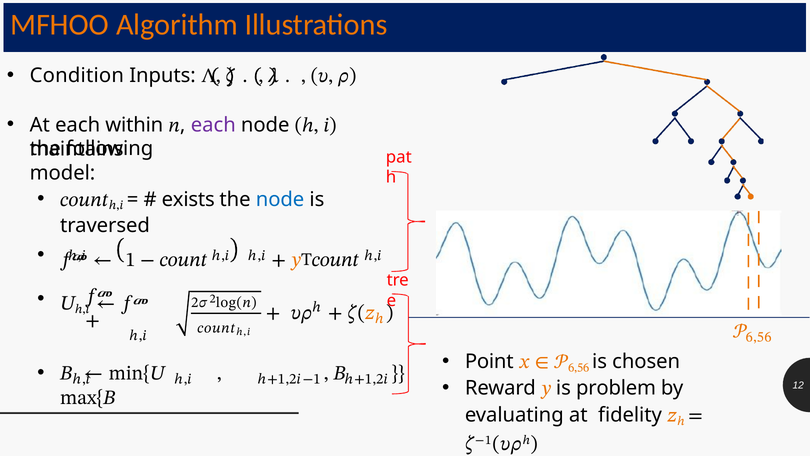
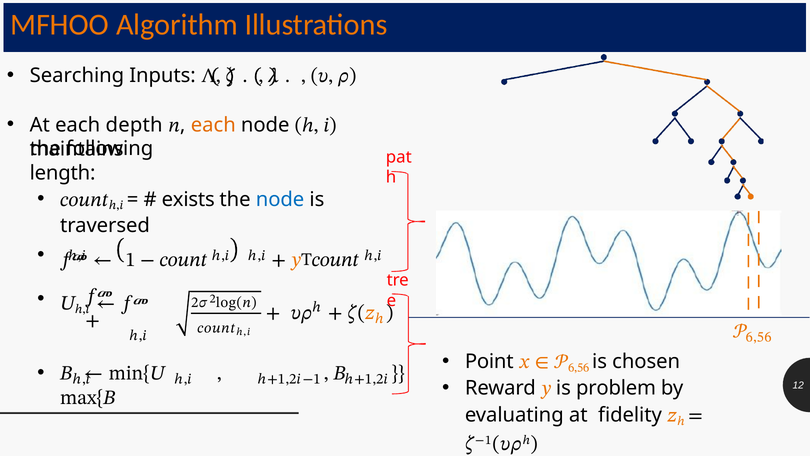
Condition: Condition -> Searching (77, 76)
within: within -> depth (134, 125)
each colour: purple -> orange (213, 125)
model: model -> length (63, 173)
